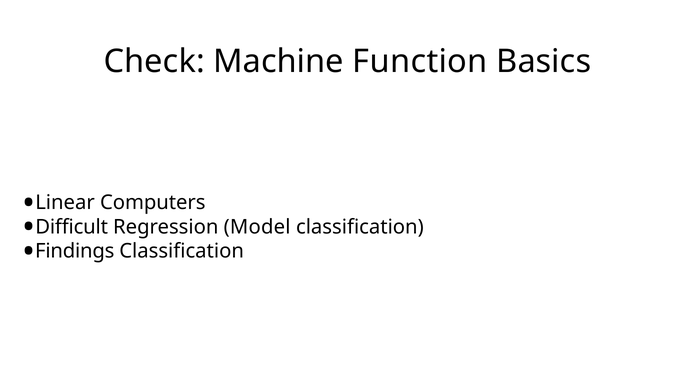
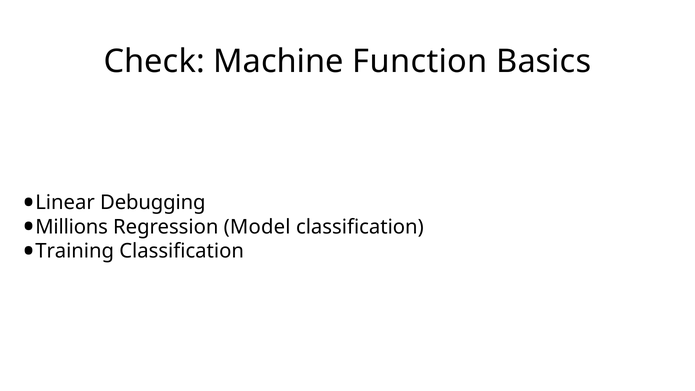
Computers: Computers -> Debugging (153, 203)
Difficult: Difficult -> Millions (72, 227)
Findings: Findings -> Training (75, 251)
